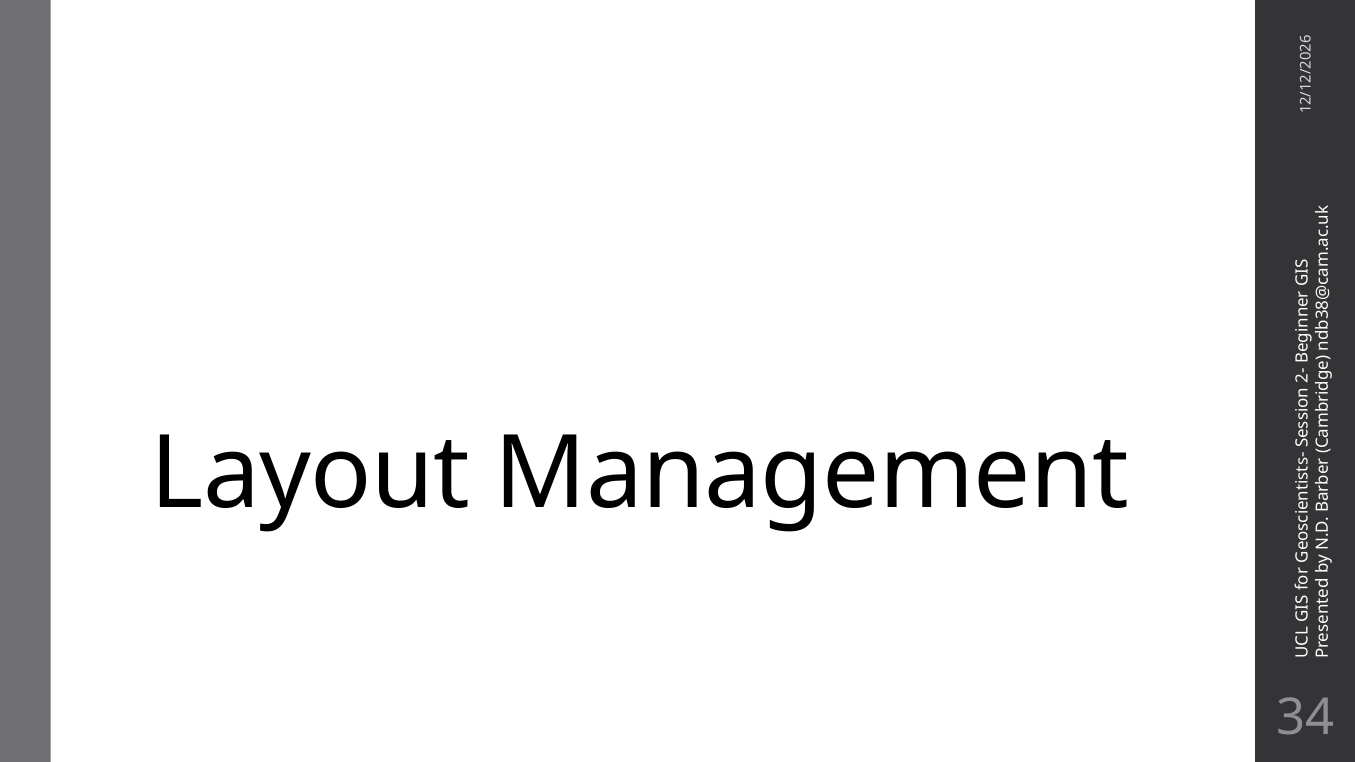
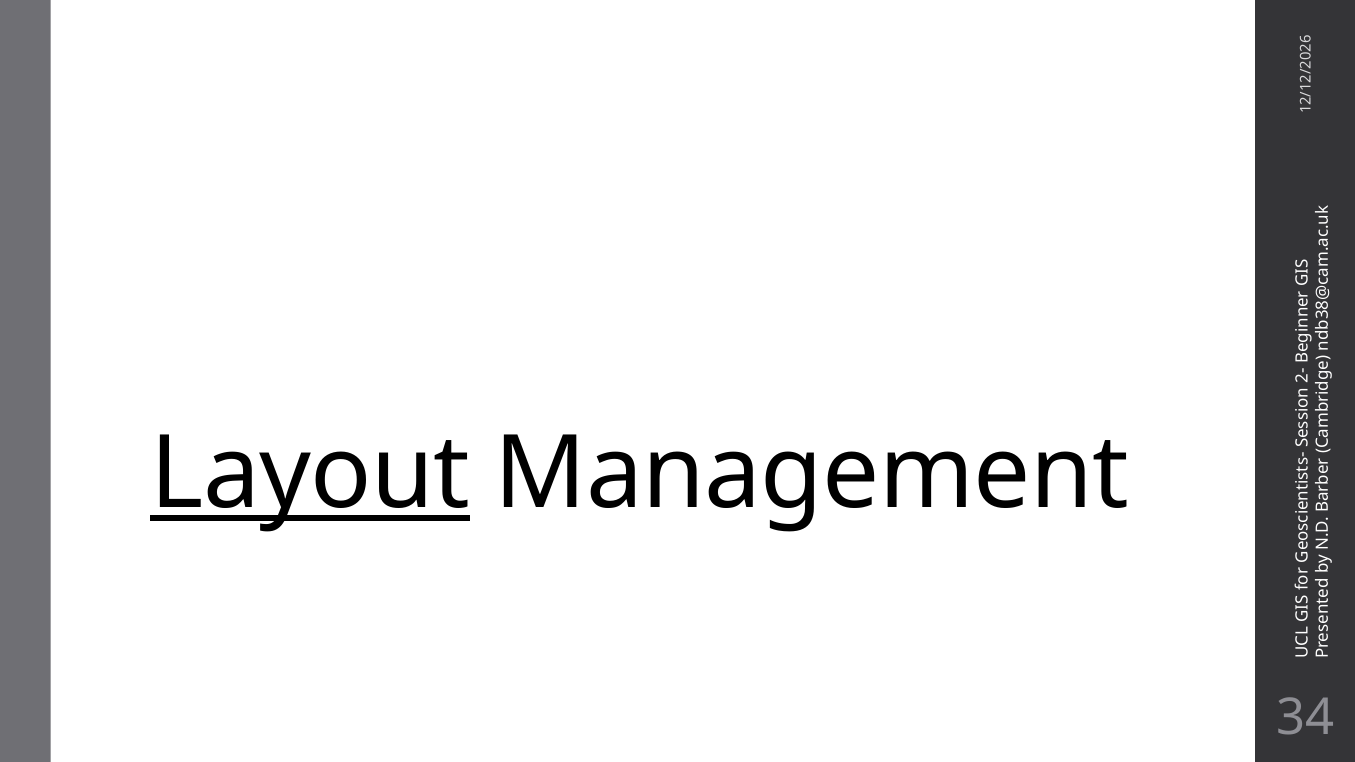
Layout underline: none -> present (310, 474)
